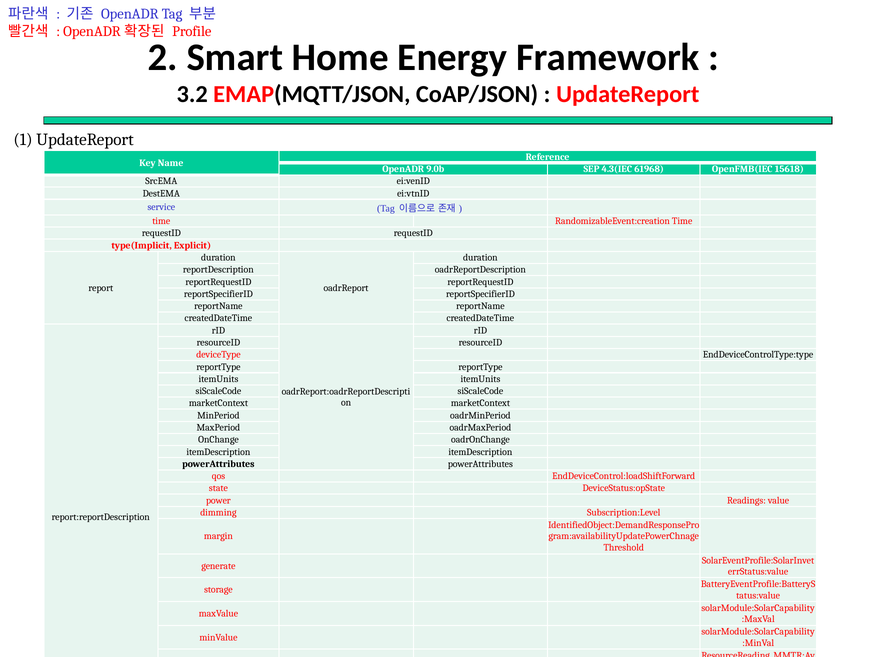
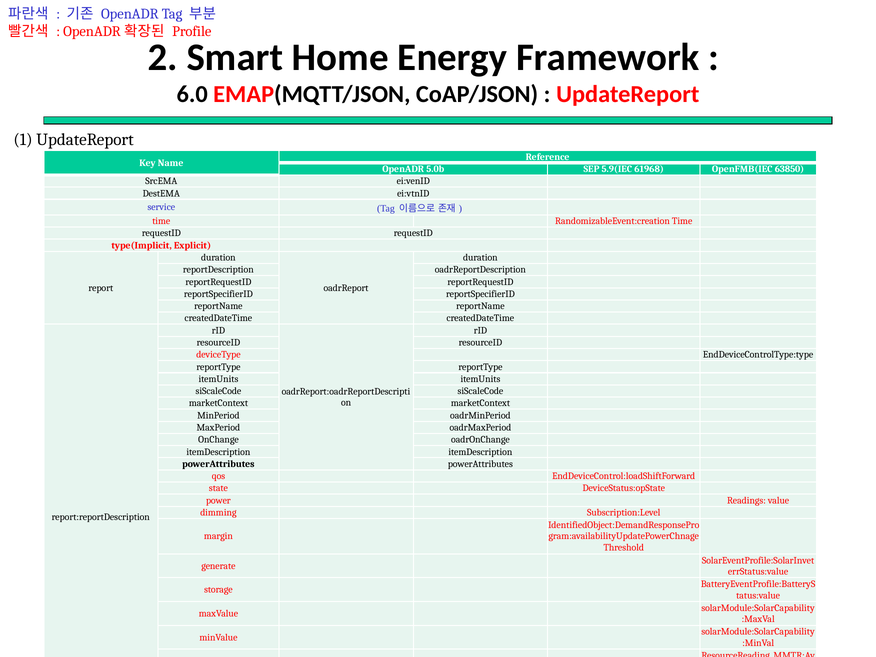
3.2: 3.2 -> 6.0 (192, 94)
9.0b: 9.0b -> 5.0b (435, 169)
4.3(IEC: 4.3(IEC -> 5.9(IEC (617, 169)
15618: 15618 -> 63850 (789, 169)
